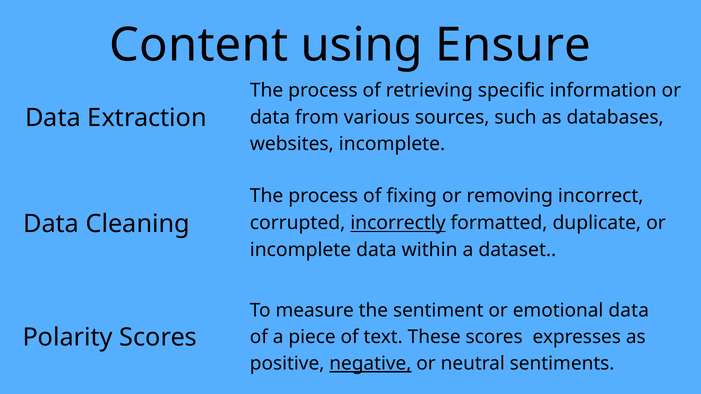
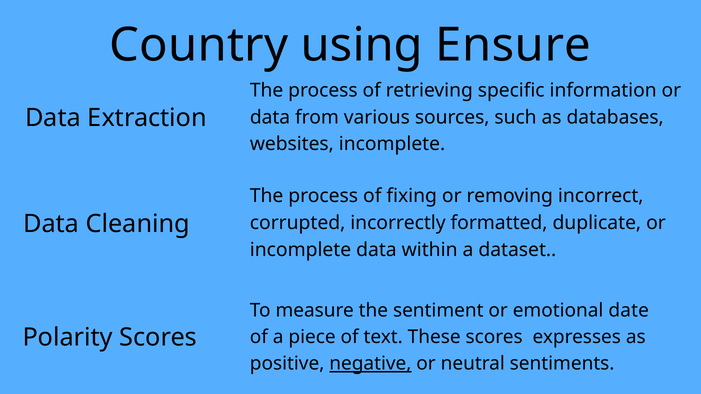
Content: Content -> Country (199, 45)
incorrectly underline: present -> none (398, 223)
emotional data: data -> date (629, 311)
